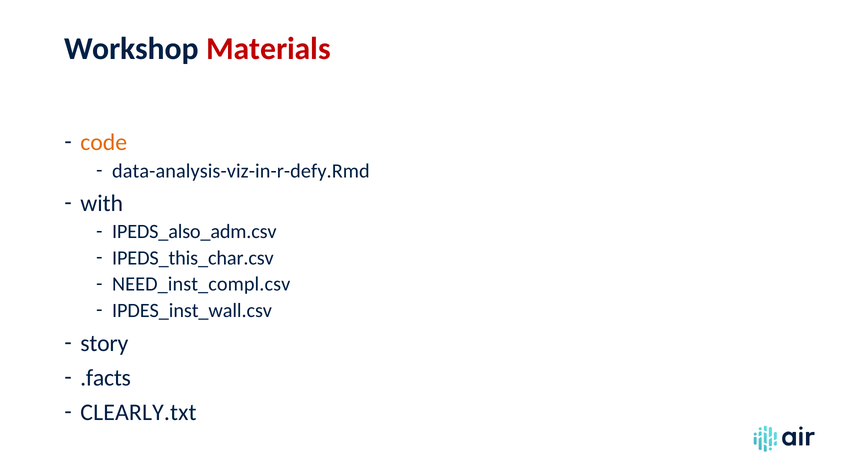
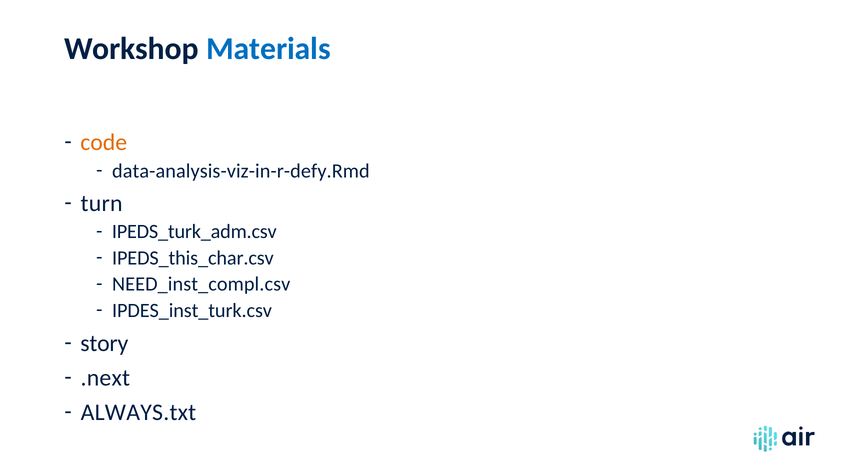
Materials colour: red -> blue (268, 49)
with: with -> turn (102, 203)
IPEDS_also_adm.csv: IPEDS_also_adm.csv -> IPEDS_turk_adm.csv (194, 232)
IPDES_inst_wall.csv: IPDES_inst_wall.csv -> IPDES_inst_turk.csv (192, 310)
.facts: .facts -> .next (105, 378)
CLEARLY.txt: CLEARLY.txt -> ALWAYS.txt (138, 412)
